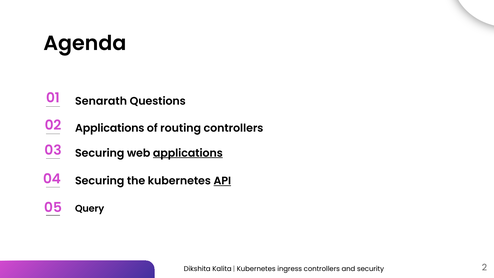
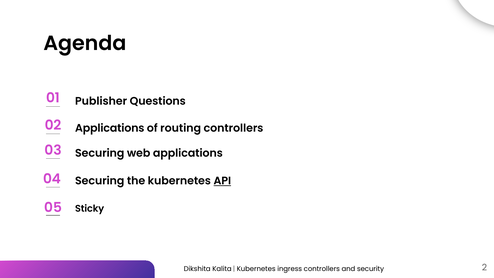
Senarath: Senarath -> Publisher (101, 101)
applications underline: present -> none (188, 153)
Query: Query -> Sticky (90, 209)
